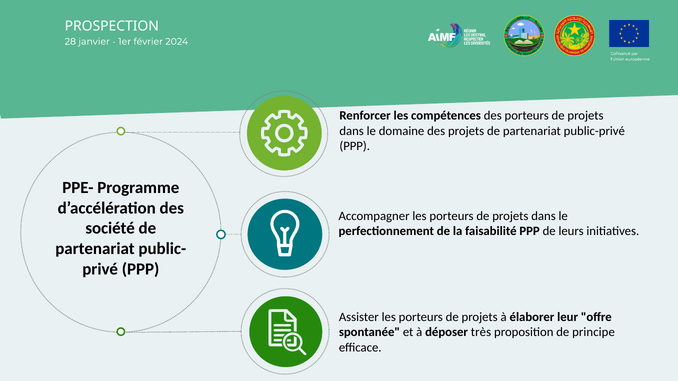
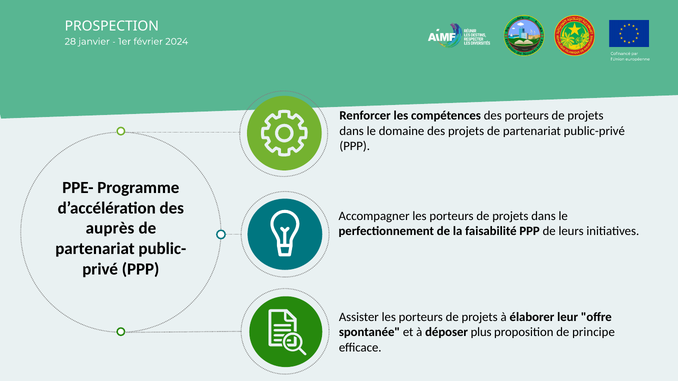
société: société -> auprès (110, 229)
très: très -> plus (481, 333)
